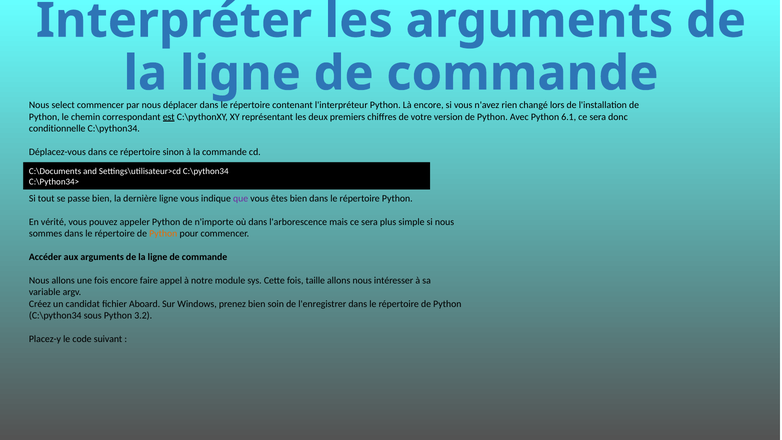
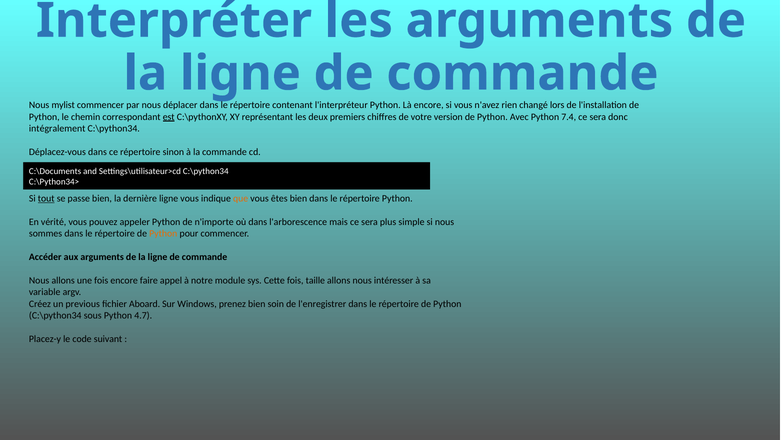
select: select -> mylist (63, 105)
6.1: 6.1 -> 7.4 (569, 117)
conditionnelle: conditionnelle -> intégralement (57, 129)
tout underline: none -> present (46, 198)
que colour: purple -> orange (241, 198)
candidat: candidat -> previous (83, 304)
3.2: 3.2 -> 4.7 (143, 316)
